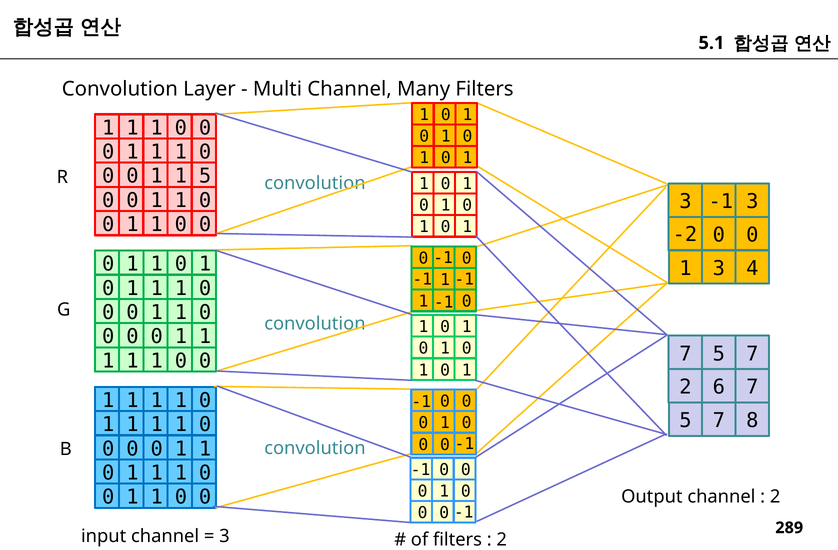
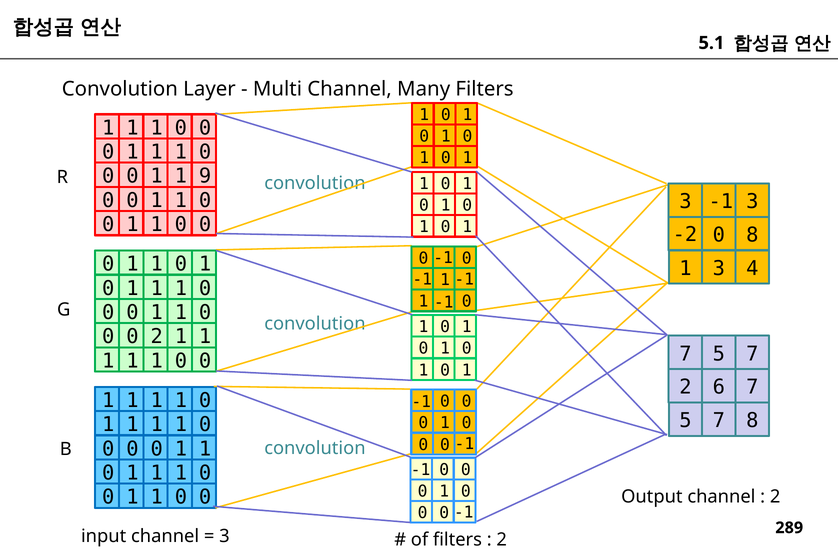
1 5: 5 -> 9 (205, 176)
0: 0 -> 8 (752, 235)
0: 0 -> 2 (157, 337)
